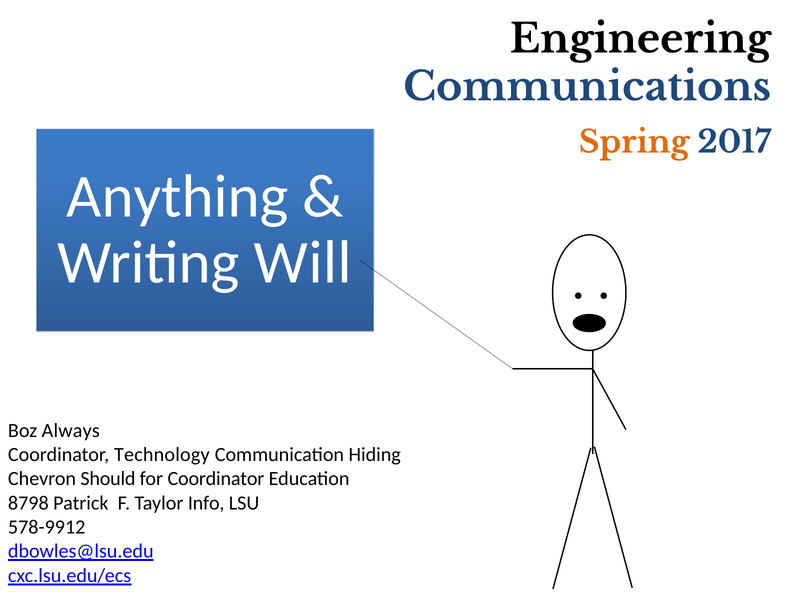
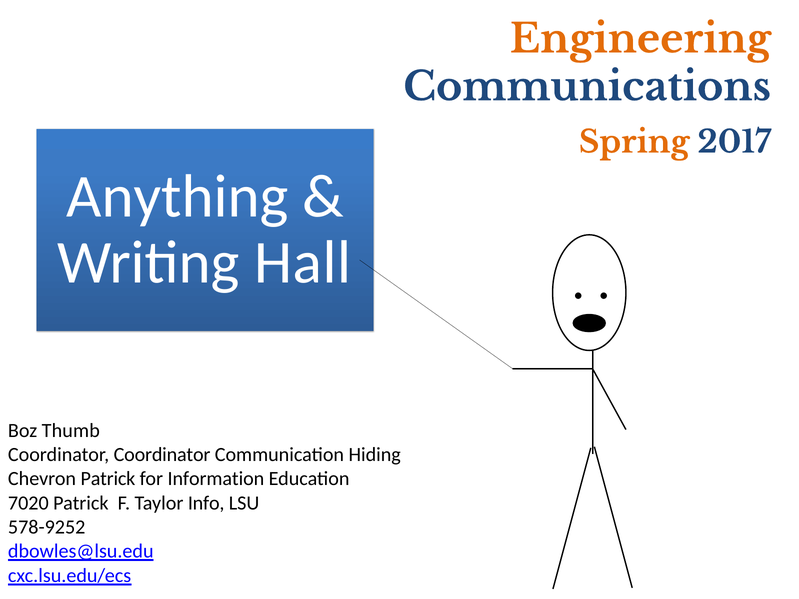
Engineering colour: black -> orange (640, 39)
Will: Will -> Hall (303, 263)
Always: Always -> Thumb (71, 431)
Coordinator Technology: Technology -> Coordinator (162, 455)
Chevron Should: Should -> Patrick (108, 479)
for Coordinator: Coordinator -> Information (216, 479)
8798: 8798 -> 7020 (28, 503)
578-9912: 578-9912 -> 578-9252 (47, 527)
